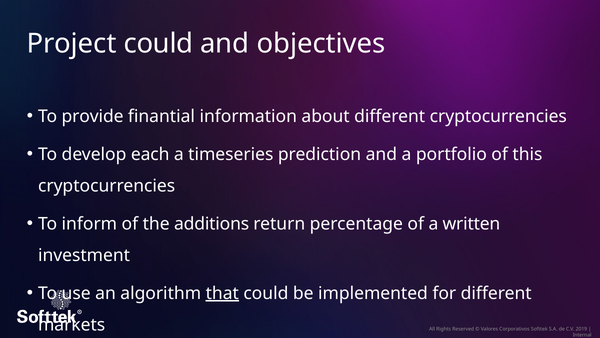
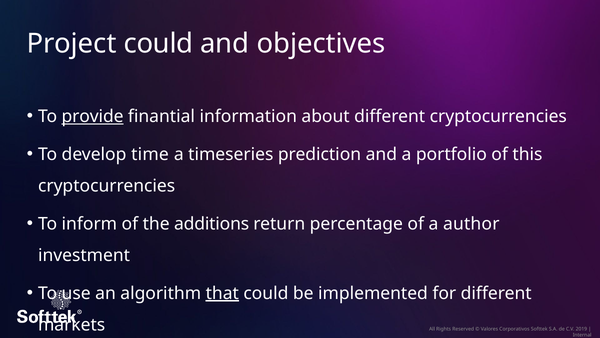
provide underline: none -> present (93, 116)
each: each -> time (150, 154)
written: written -> author (471, 224)
